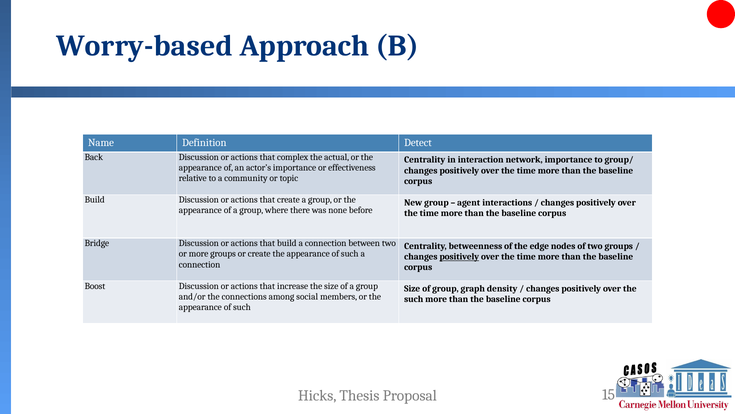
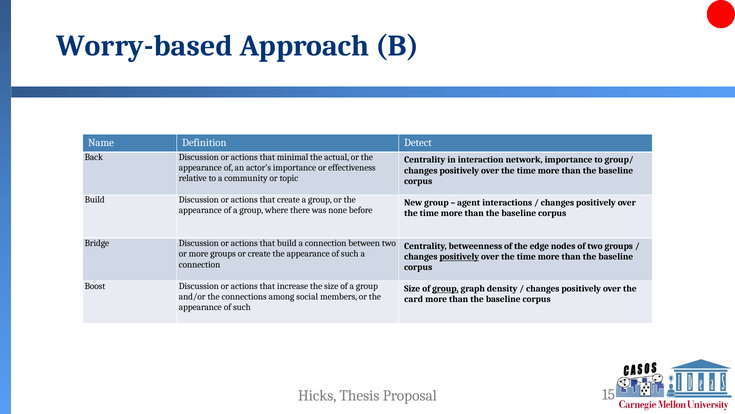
complex: complex -> minimal (293, 157)
group underline: none -> present (445, 288)
such: such -> card (414, 299)
